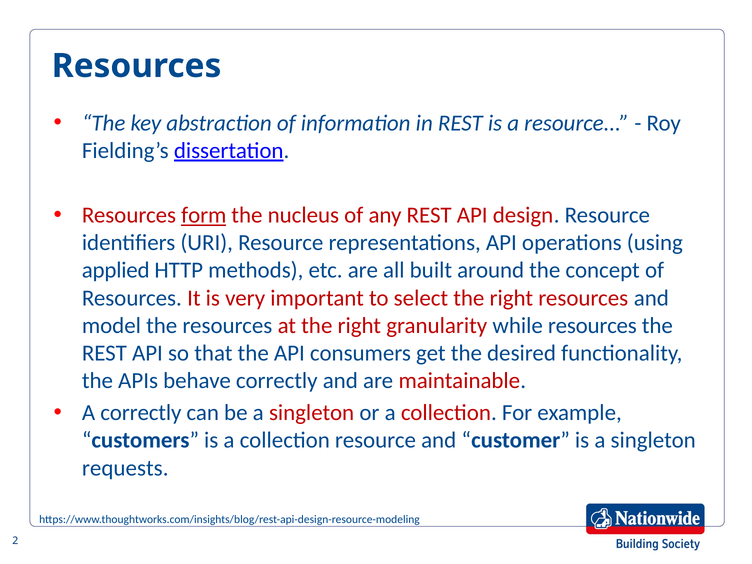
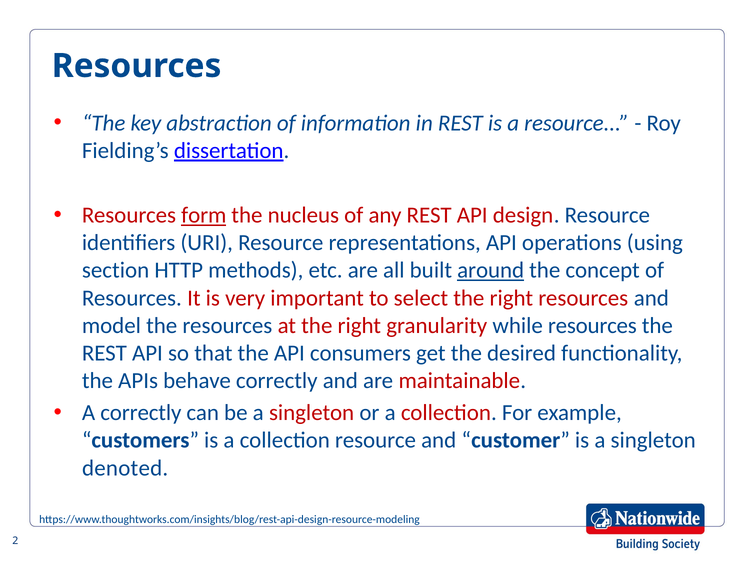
applied: applied -> section (116, 270)
around underline: none -> present (491, 270)
requests: requests -> denoted (125, 468)
